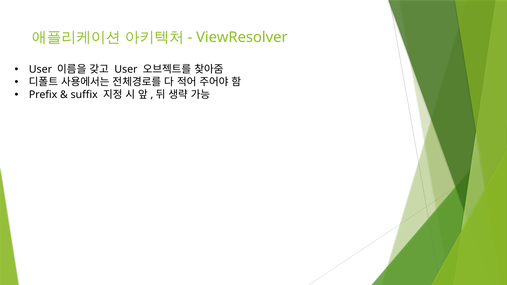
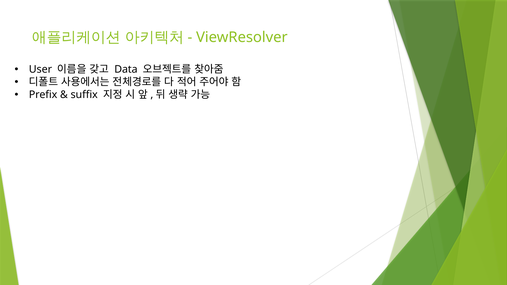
User: User -> Data (126, 70)
